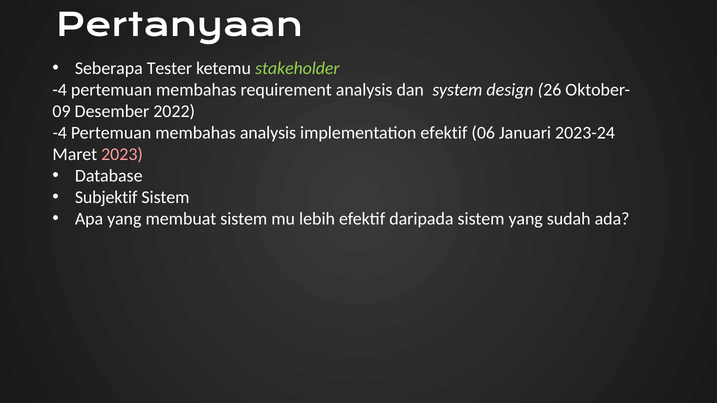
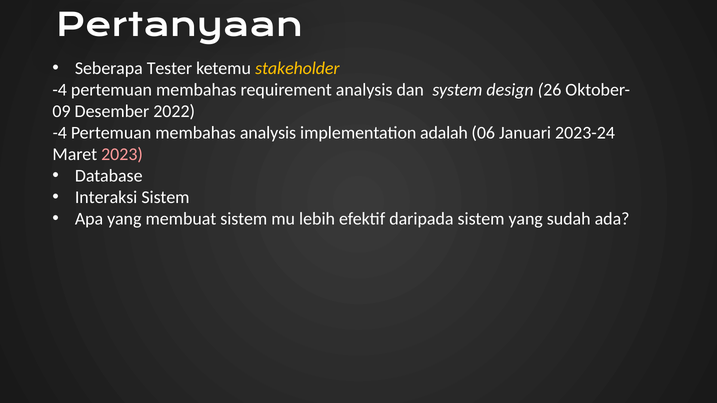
stakeholder colour: light green -> yellow (297, 68)
implementation efektif: efektif -> adalah (444, 133)
Subjektif: Subjektif -> Interaksi (106, 197)
